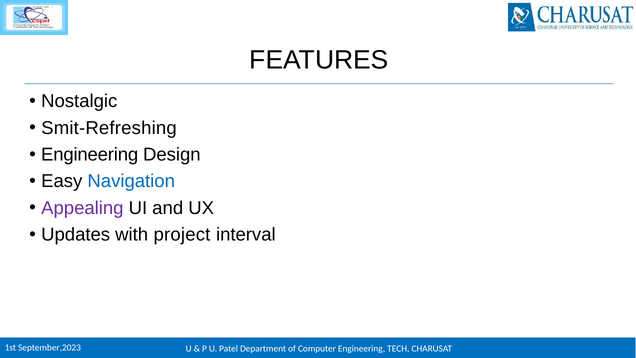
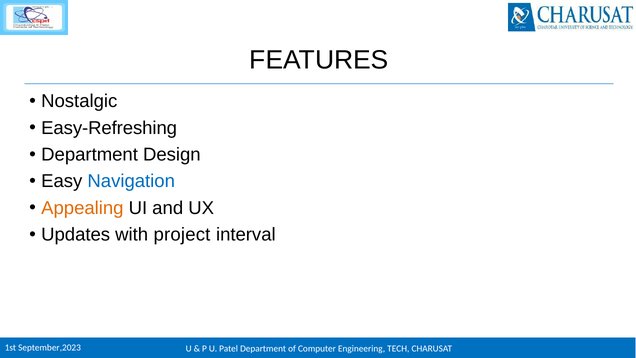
Smit-Refreshing: Smit-Refreshing -> Easy-Refreshing (109, 128)
Engineering: Engineering -> Department (90, 154)
Appealing colour: purple -> orange (82, 208)
